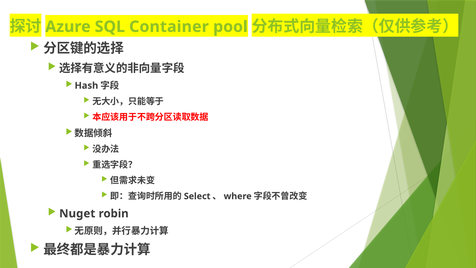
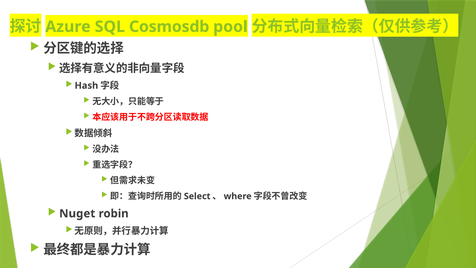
Container: Container -> Cosmosdb (169, 27)
